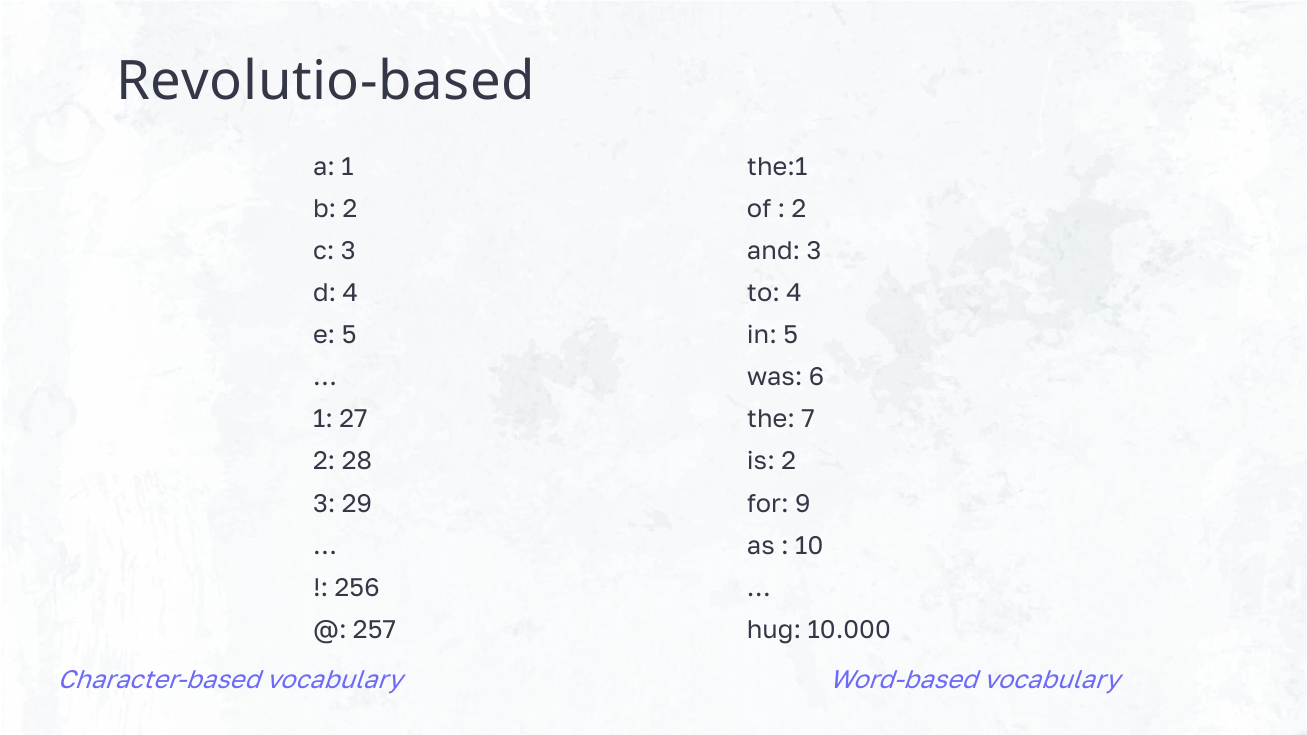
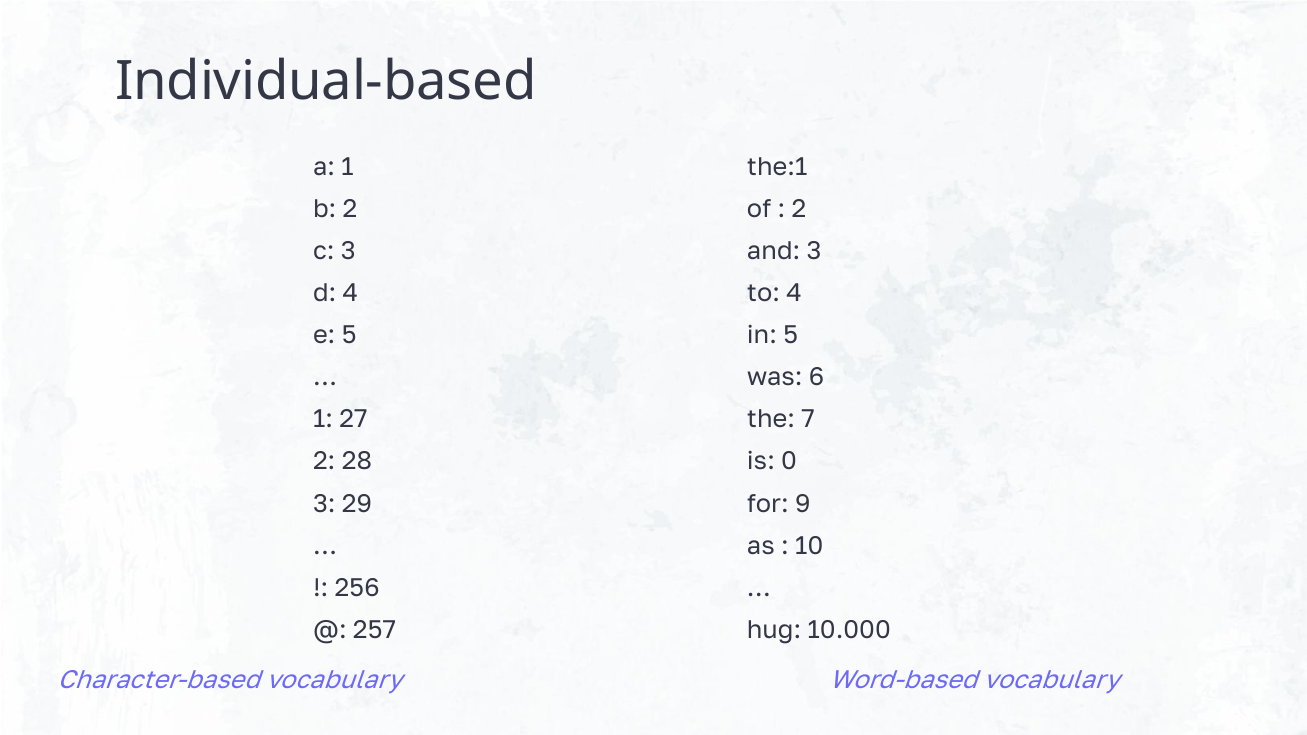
Revolutio-based: Revolutio-based -> Individual-based (326, 81)
is 2: 2 -> 0 (789, 462)
